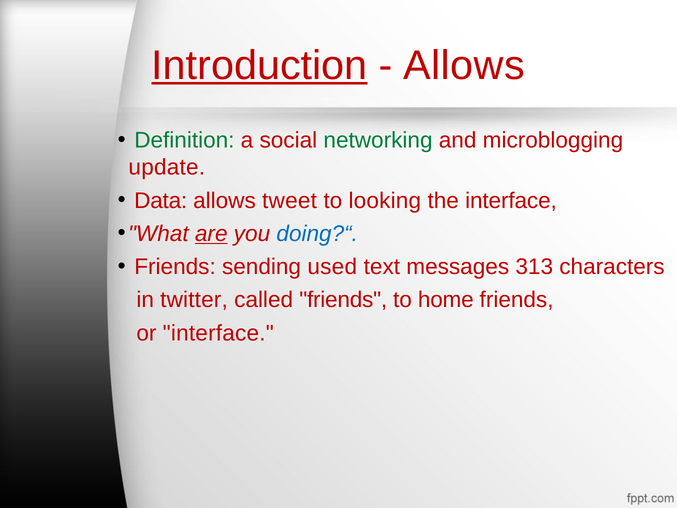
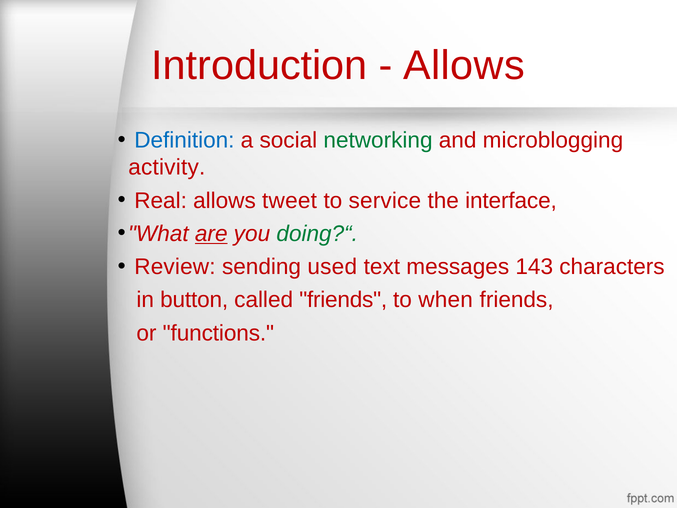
Introduction underline: present -> none (259, 66)
Definition colour: green -> blue (184, 140)
update: update -> activity (167, 167)
Data: Data -> Real (161, 201)
looking: looking -> service (385, 201)
doing?“ colour: blue -> green (317, 234)
Friends: Friends -> Review (175, 267)
313: 313 -> 143 (534, 267)
twitter: twitter -> button (194, 300)
home: home -> when (446, 300)
or interface: interface -> functions (218, 333)
